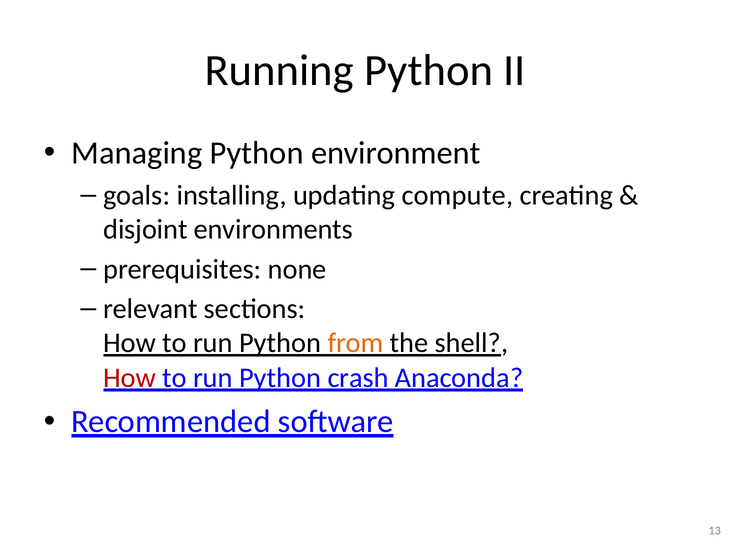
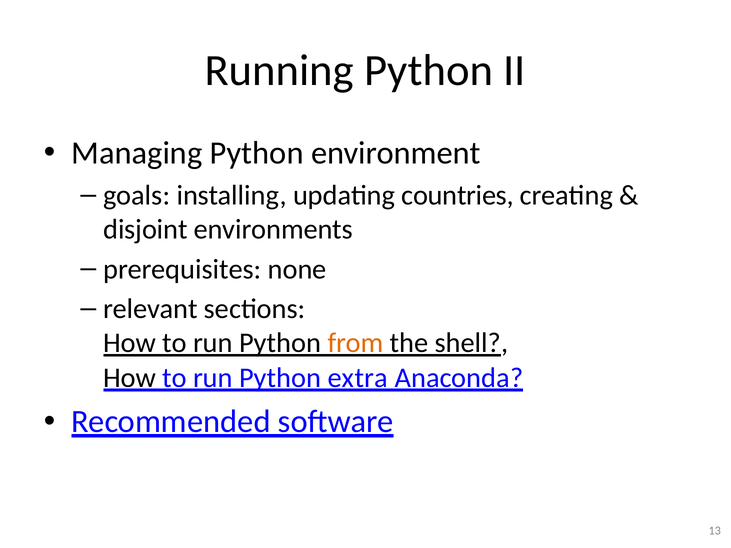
compute: compute -> countries (458, 195)
How colour: red -> black (130, 378)
crash: crash -> extra (358, 378)
